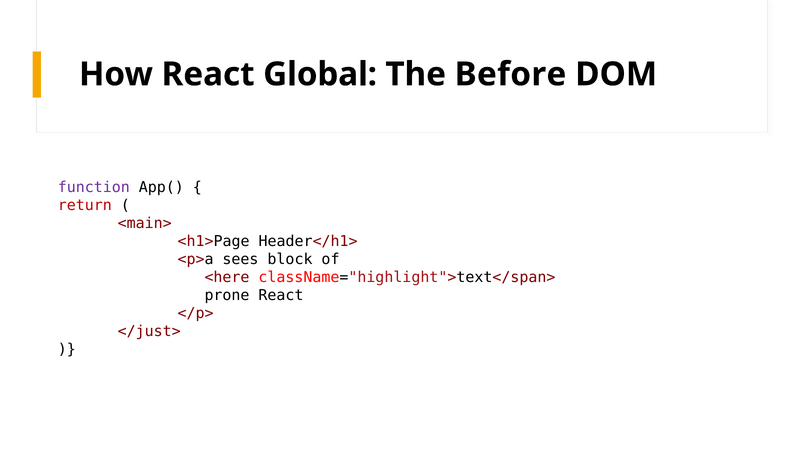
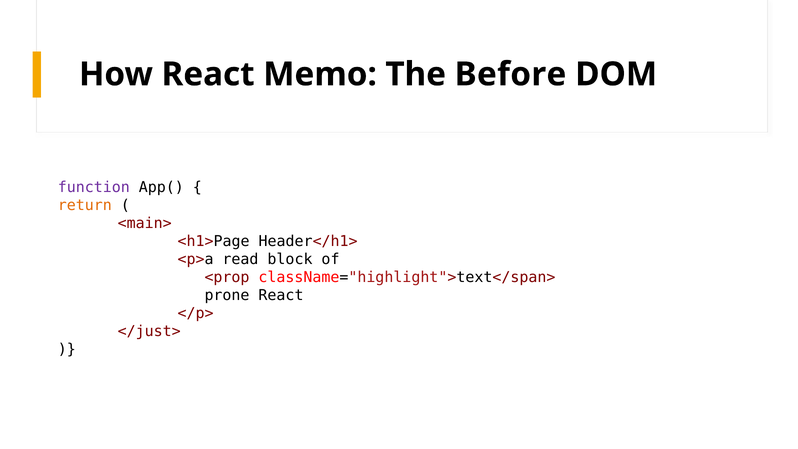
Global: Global -> Memo (320, 74)
return colour: red -> orange (85, 205)
sees: sees -> read (240, 259)
<here: <here -> <prop (227, 277)
